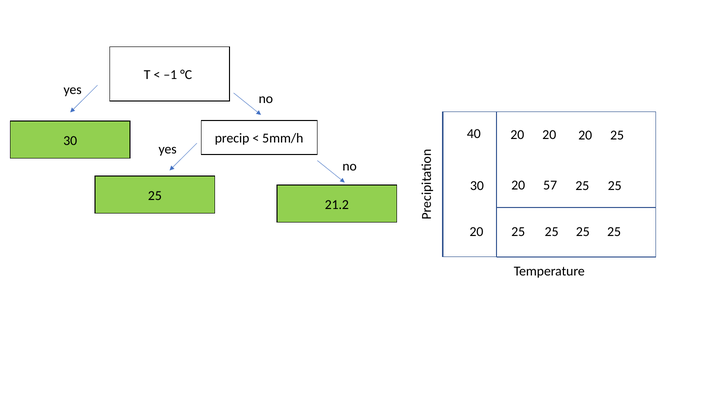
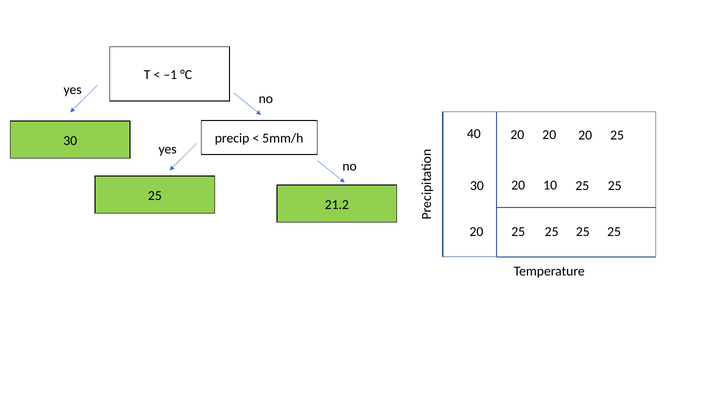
57: 57 -> 10 (550, 185)
